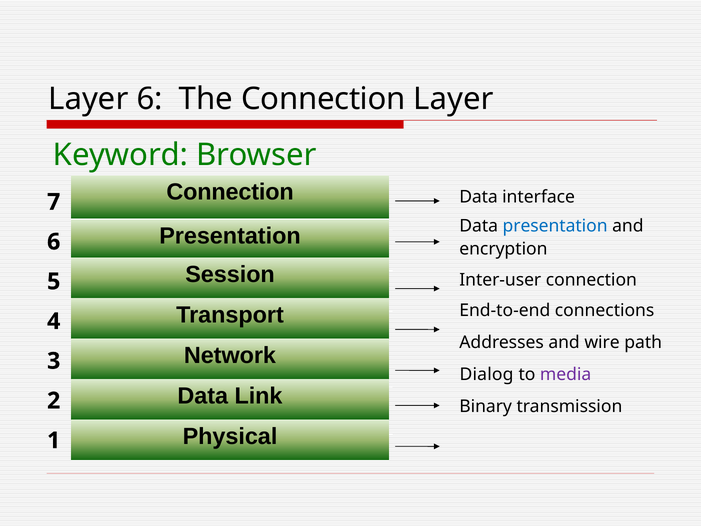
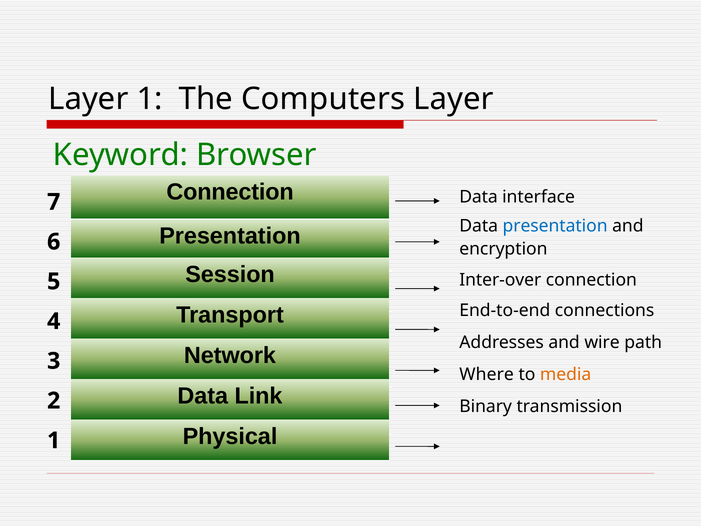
Layer 6: 6 -> 1 (150, 99)
The Connection: Connection -> Computers (323, 99)
Inter-user: Inter-user -> Inter-over (500, 280)
Dialog: Dialog -> Where (487, 374)
media colour: purple -> orange (566, 374)
